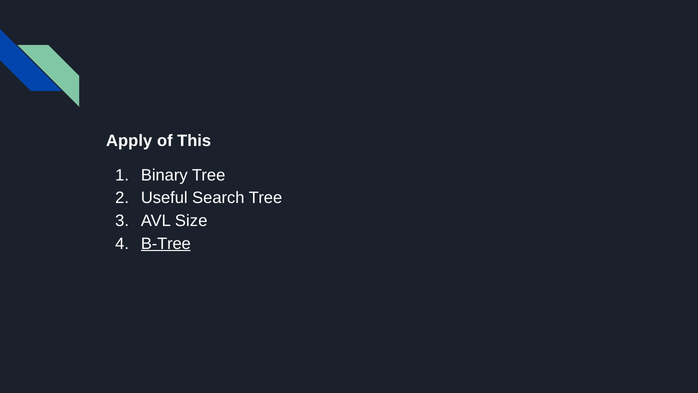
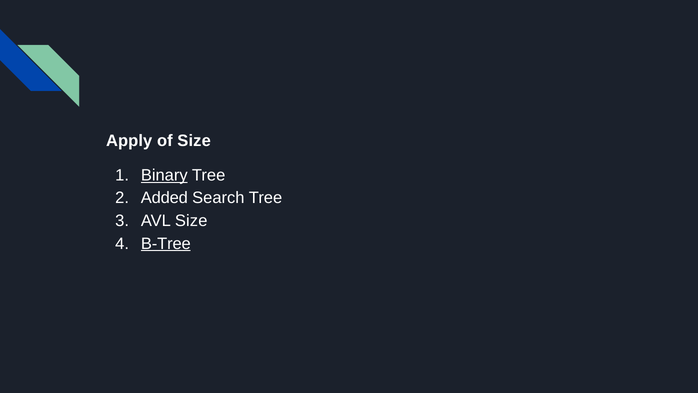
of This: This -> Size (194, 141)
Binary underline: none -> present (164, 175)
Useful: Useful -> Added (164, 198)
